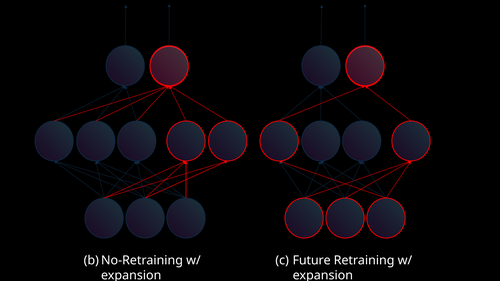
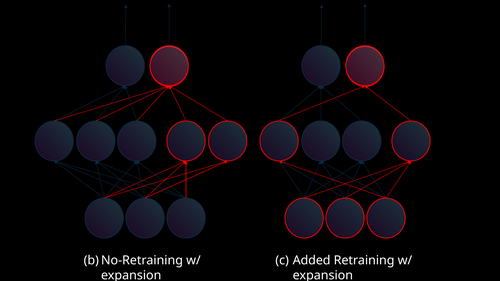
Future: Future -> Added (312, 261)
